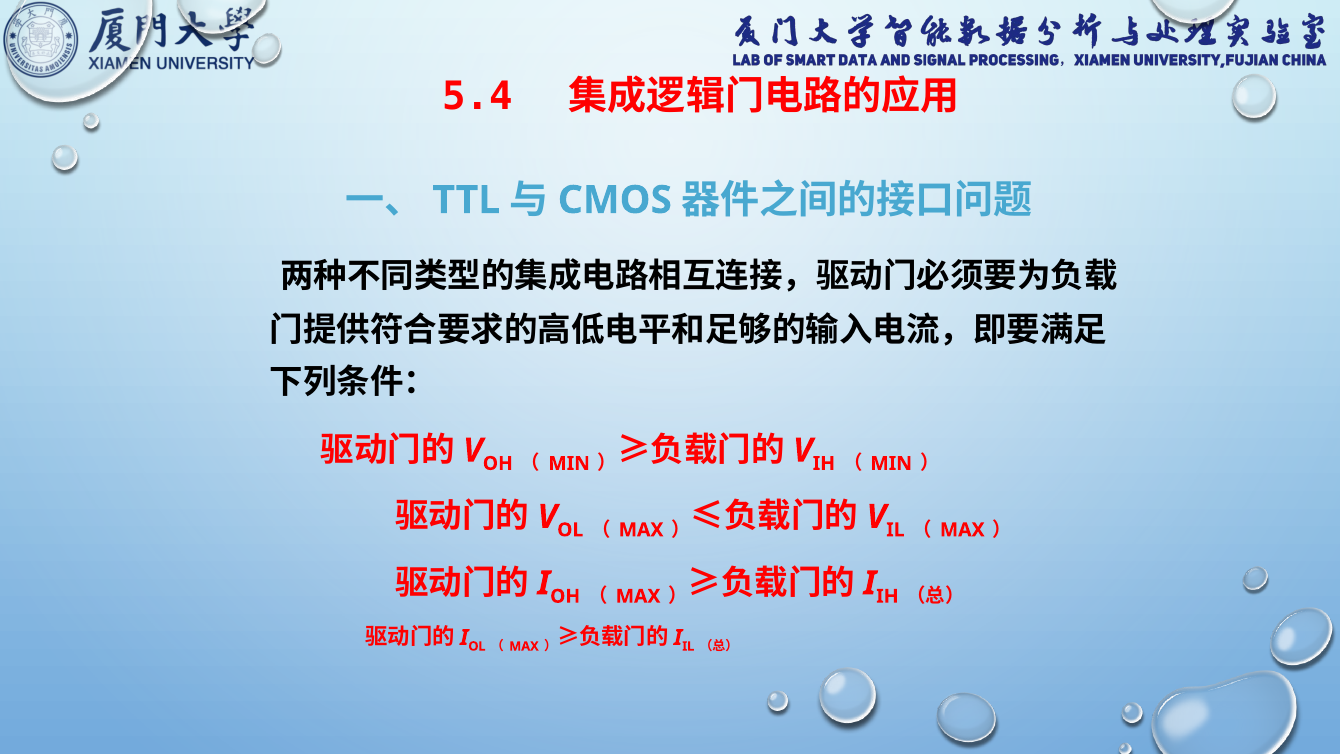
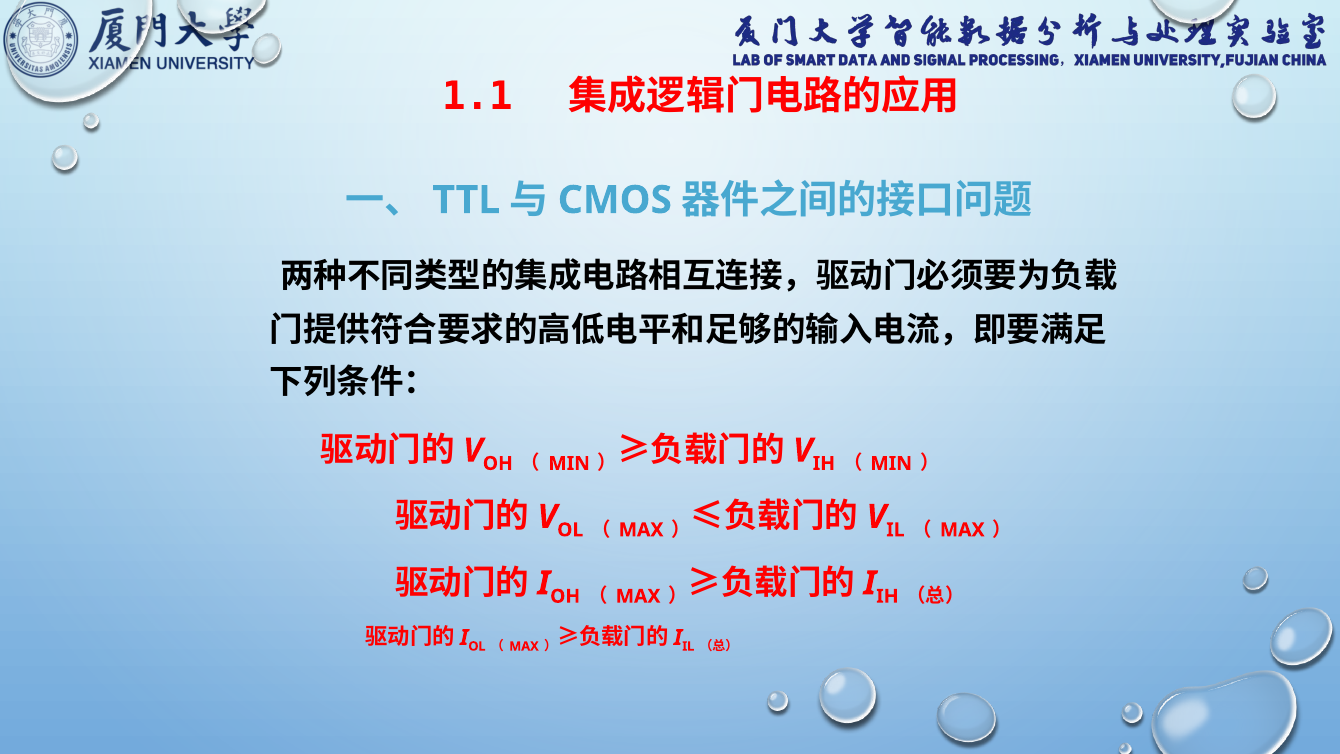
5.4: 5.4 -> 1.1 (477, 96)
